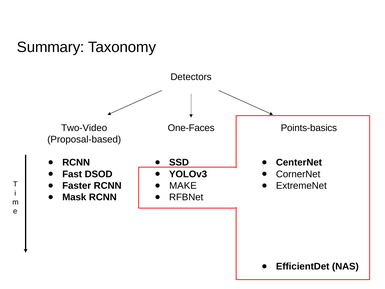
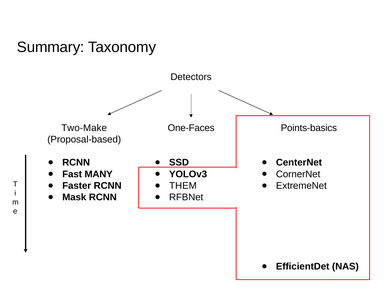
Two-Video: Two-Video -> Two-Make (84, 128)
DSOD: DSOD -> MANY (99, 174)
MAKE: MAKE -> THEM (183, 185)
